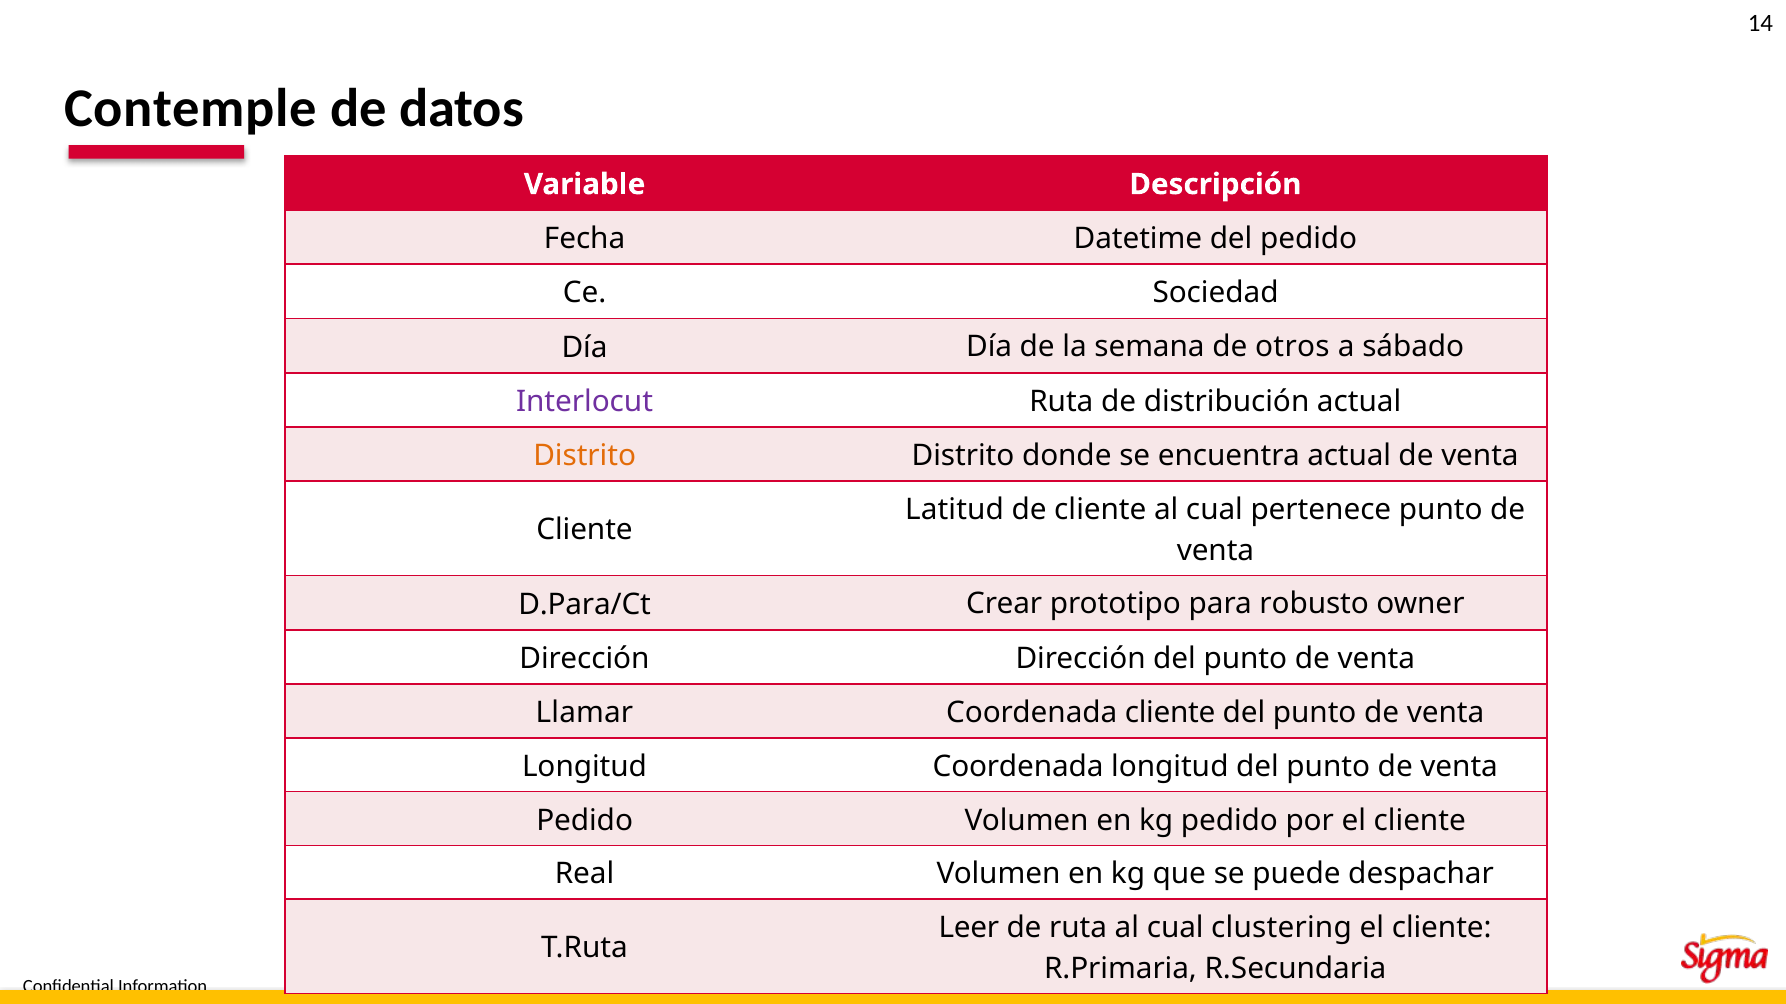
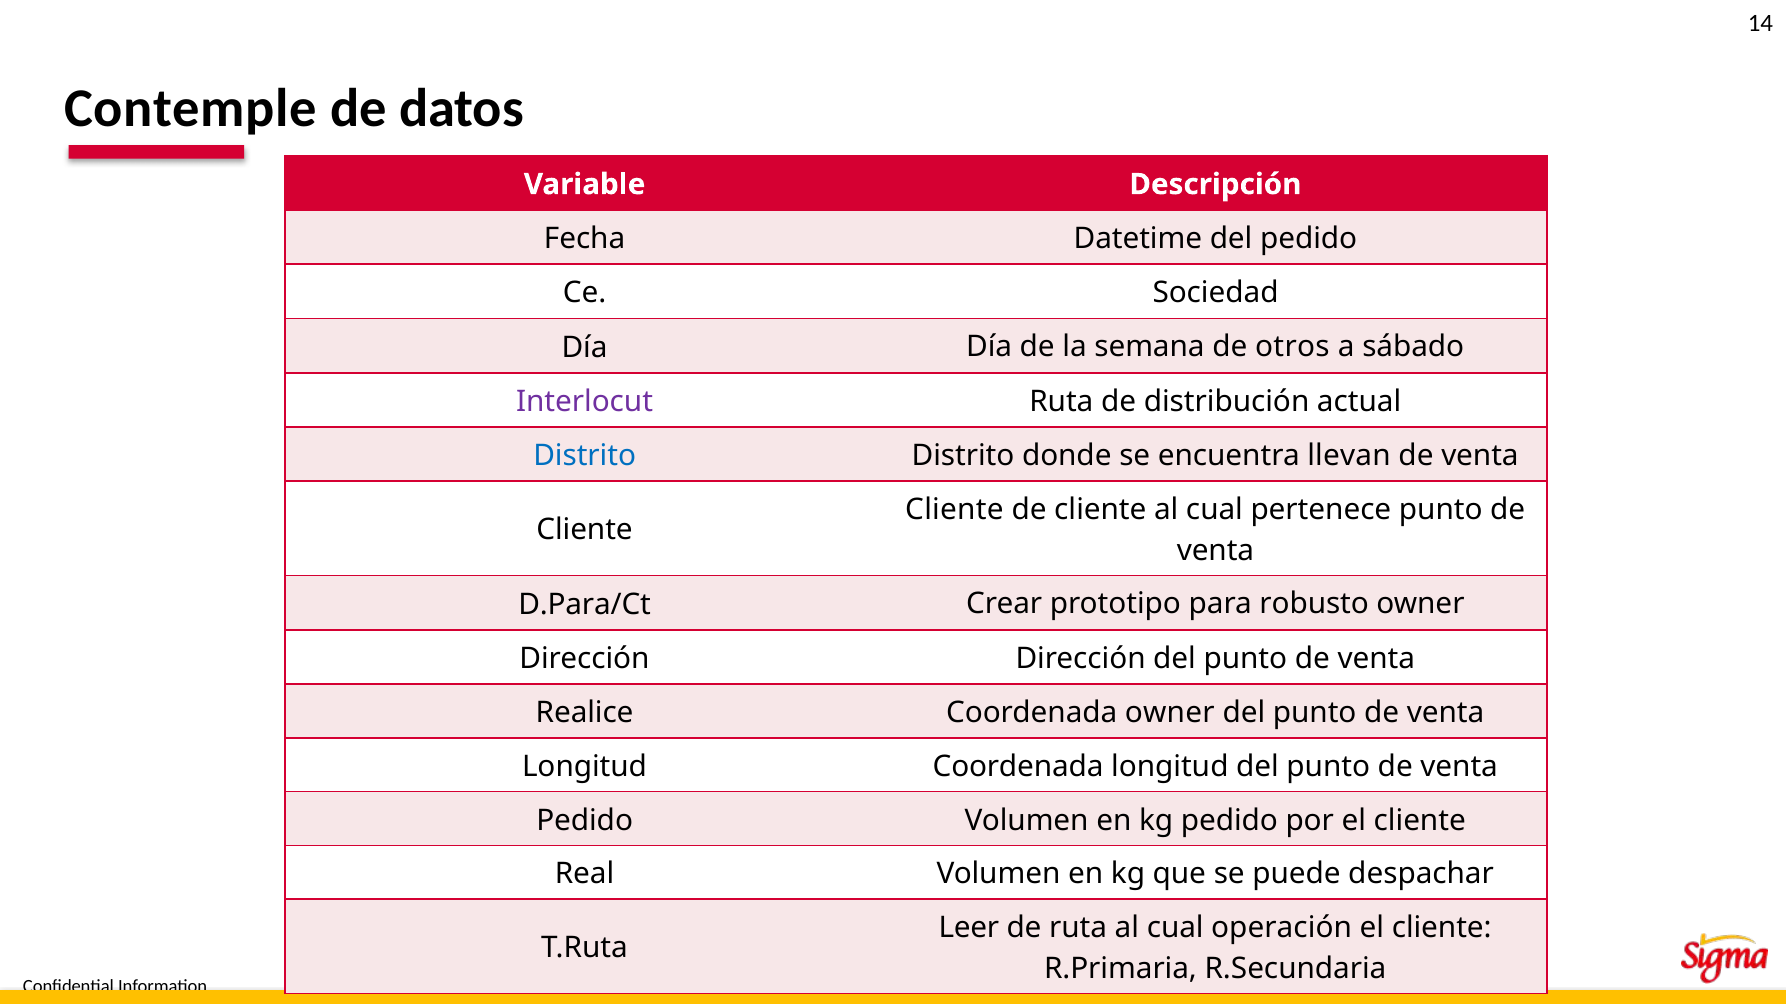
Distrito colour: orange -> blue (585, 456)
encuentra actual: actual -> llevan (1349, 456)
Latitud: Latitud -> Cliente (954, 510)
Llamar: Llamar -> Realice (585, 713)
Coordenada cliente: cliente -> owner (1170, 713)
clustering: clustering -> operación (1282, 928)
